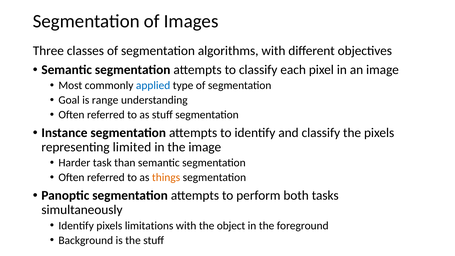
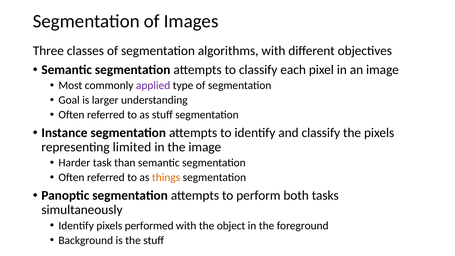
applied colour: blue -> purple (153, 86)
range: range -> larger (105, 100)
limitations: limitations -> performed (149, 226)
